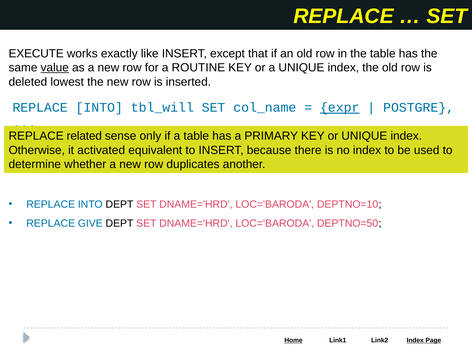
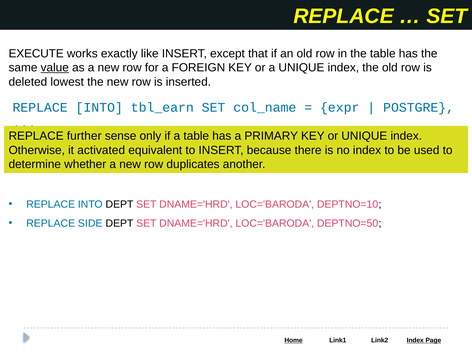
ROUTINE: ROUTINE -> FOREIGN (198, 68)
tbl_will: tbl_will -> tbl_earn (162, 108)
expr underline: present -> none (340, 108)
related: related -> further (84, 136)
GIVE: GIVE -> SIDE (90, 223)
